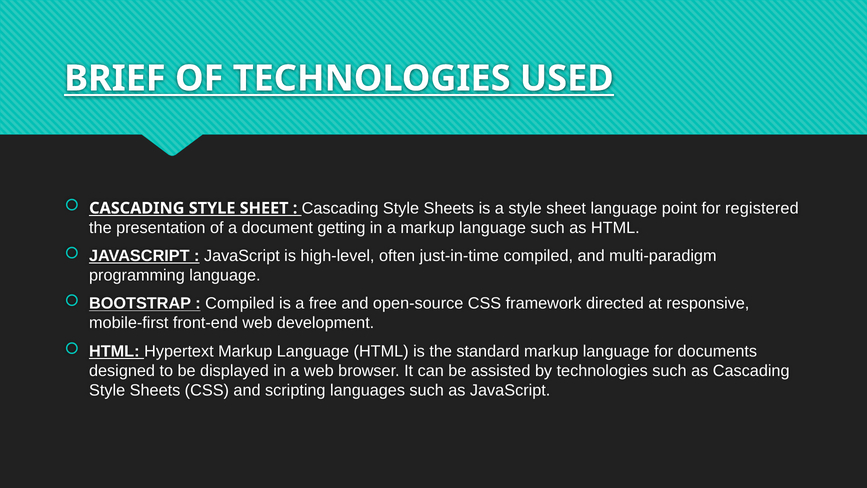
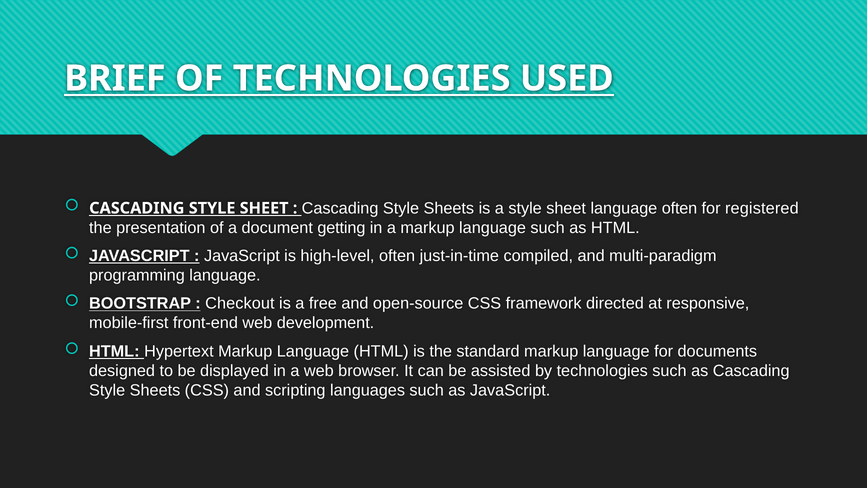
language point: point -> often (680, 208)
Compiled: Compiled -> Checkout (240, 303)
